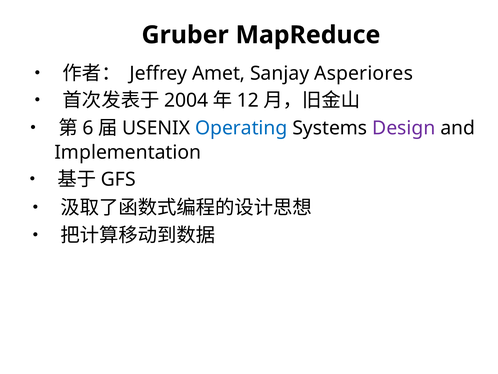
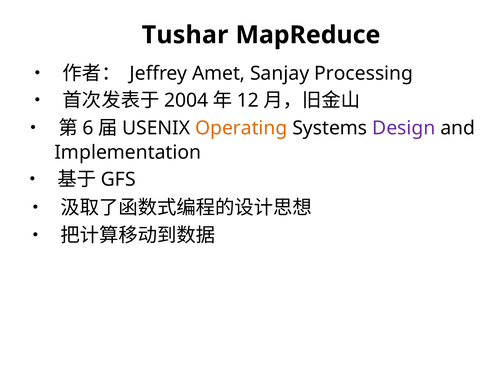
Gruber: Gruber -> Tushar (185, 35)
Asperiores: Asperiores -> Processing (364, 73)
Operating colour: blue -> orange (241, 128)
